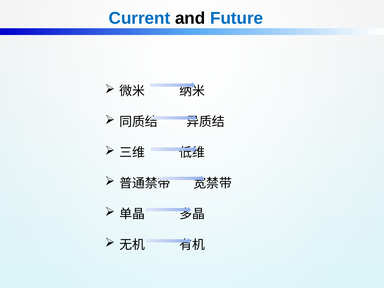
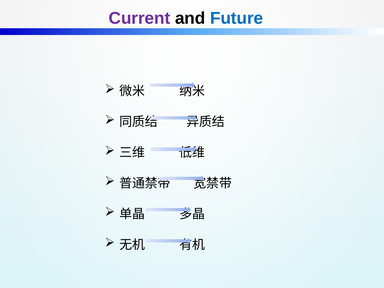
Current colour: blue -> purple (139, 18)
